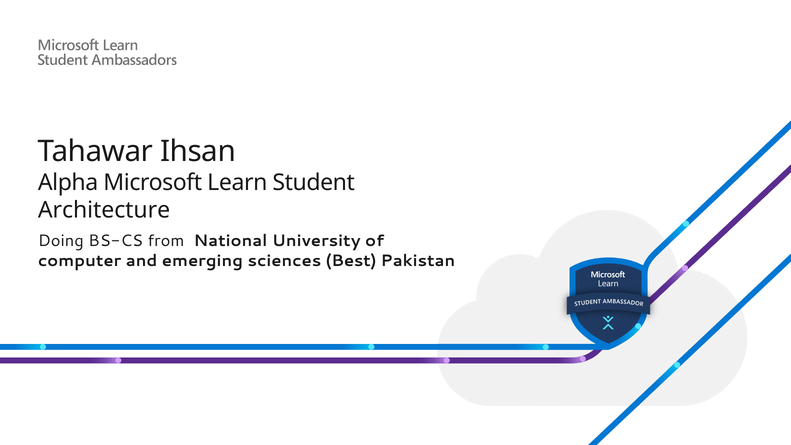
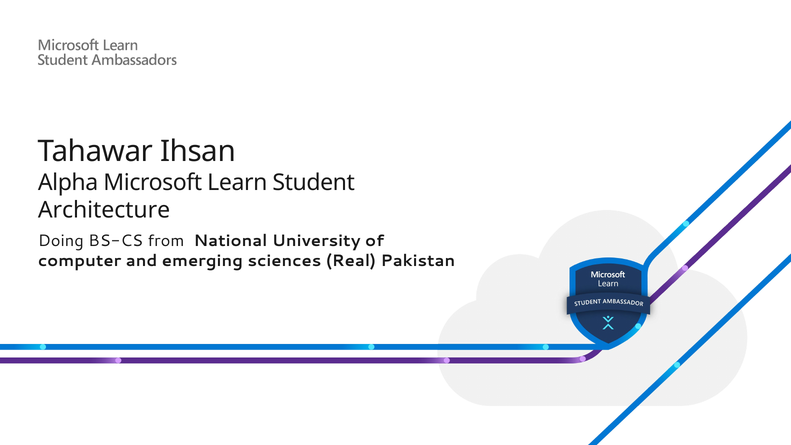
Best: Best -> Real (351, 261)
